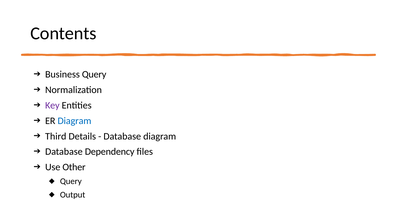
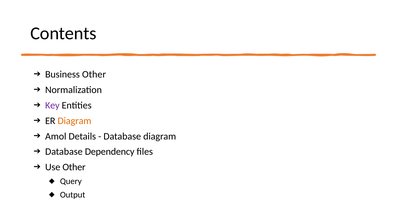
Business Query: Query -> Other (94, 75)
Diagram colour: blue -> orange (74, 121)
Third: Third -> Amol (56, 136)
